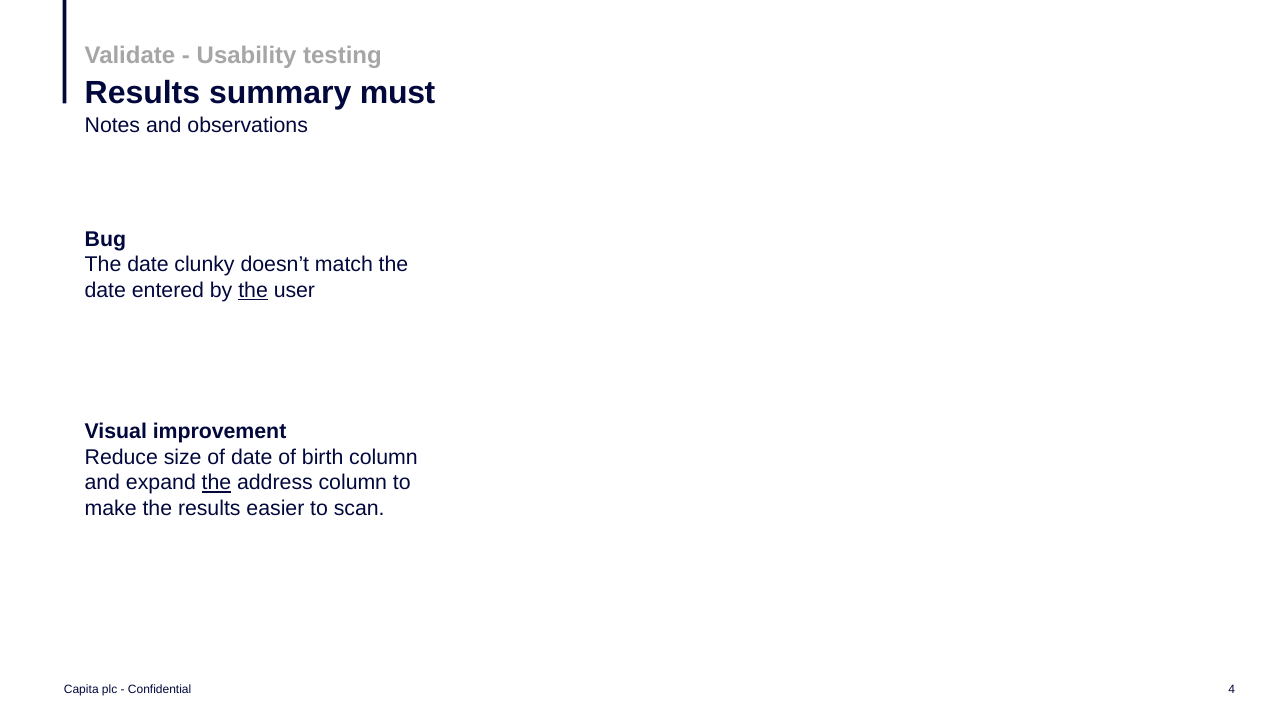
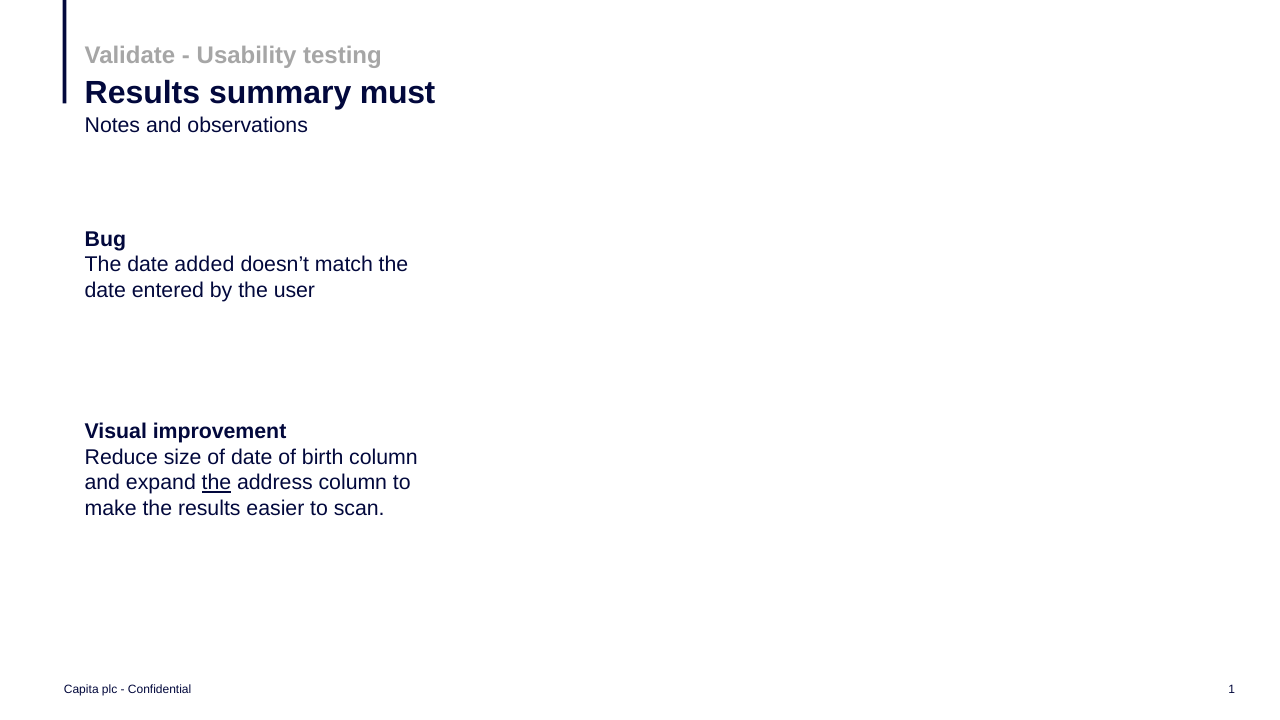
clunky: clunky -> added (204, 265)
the underline: present -> none (253, 290)
4: 4 -> 1 (1232, 689)
